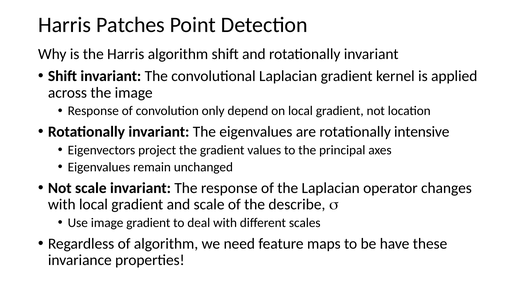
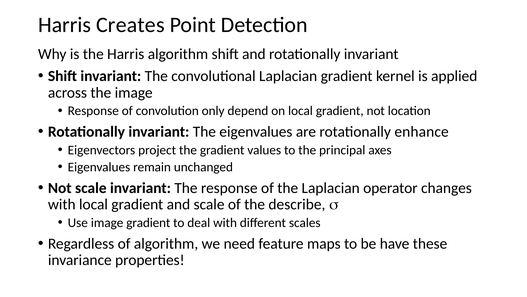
Patches: Patches -> Creates (130, 25)
intensive: intensive -> enhance (422, 132)
